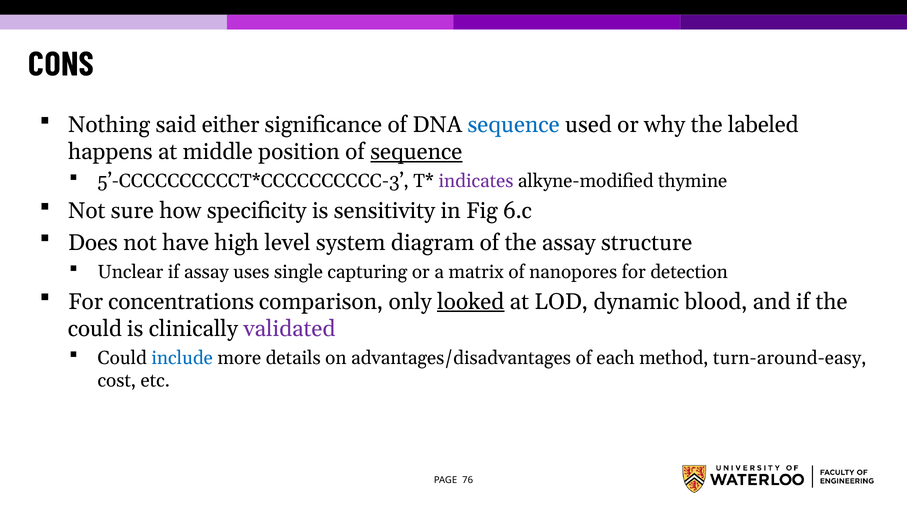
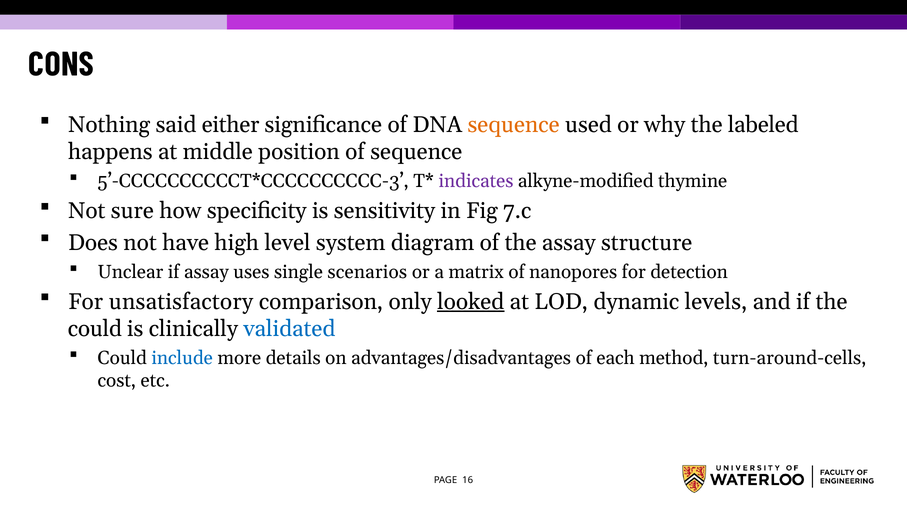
sequence colour: blue -> orange (514, 125)
sequence underline: present -> none (416, 152)
6.c: 6.c -> 7.c (517, 211)
capturing: capturing -> scenarios (367, 272)
concentrations: concentrations -> unsatisfactory (181, 302)
blood: blood -> levels (716, 302)
validated colour: purple -> blue (289, 329)
turn-around-easy: turn-around-easy -> turn-around-cells (790, 358)
76: 76 -> 16 (468, 481)
